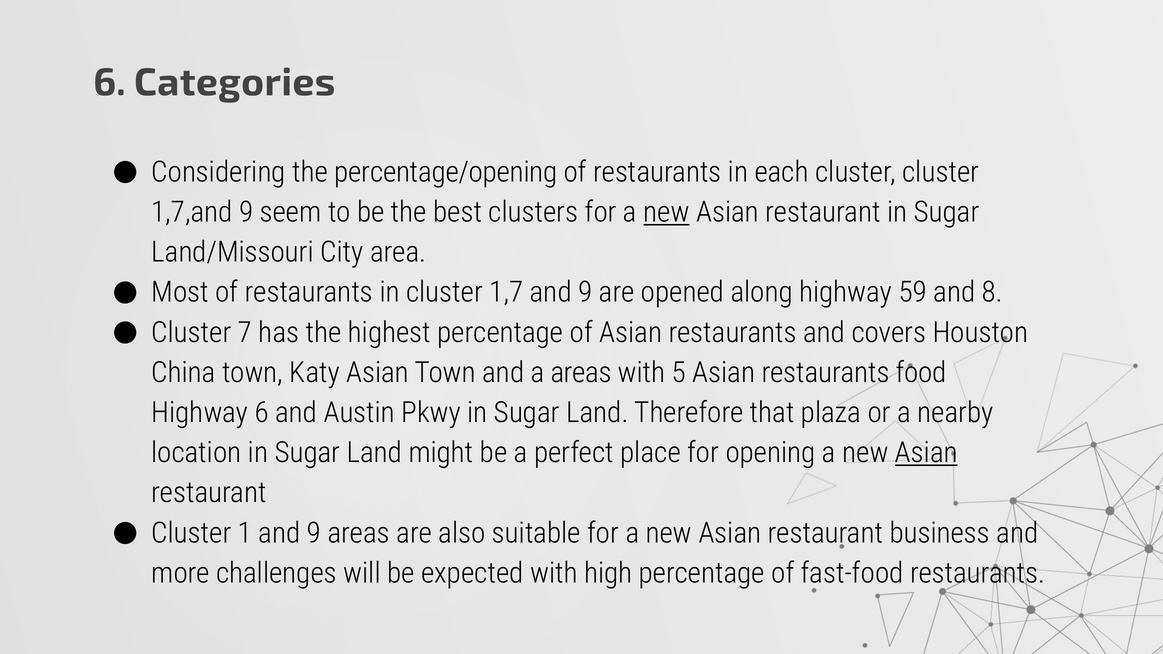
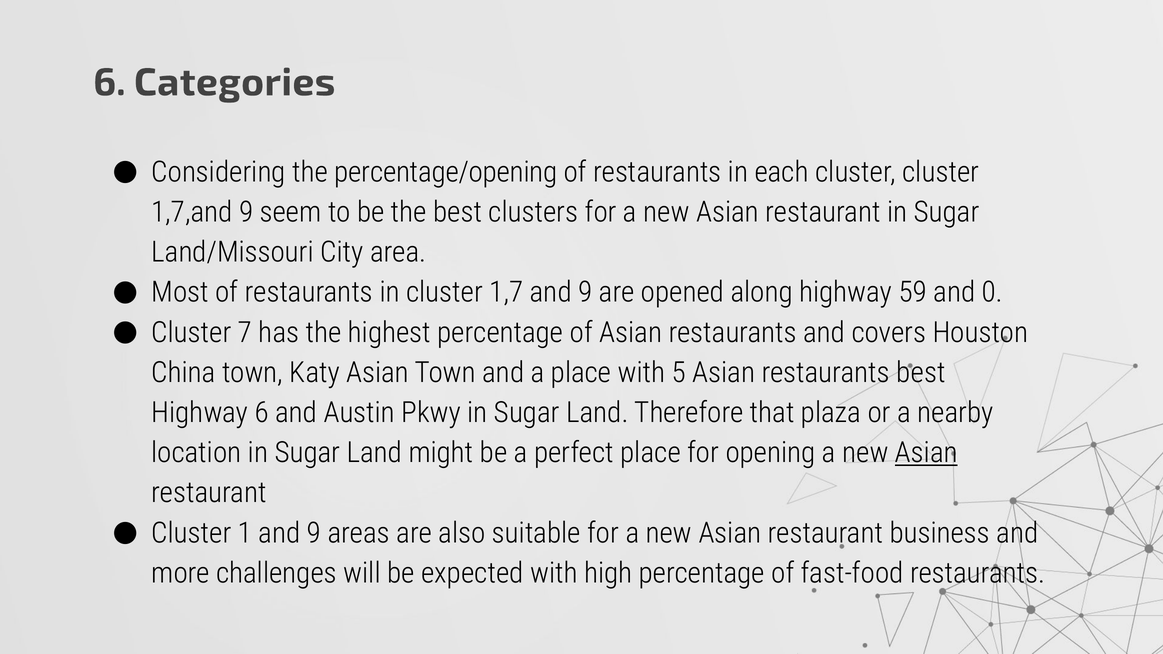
new underline: present -> none (666, 212)
8: 8 -> 0 (992, 292)
a areas: areas -> place (581, 373)
restaurants food: food -> best (921, 373)
